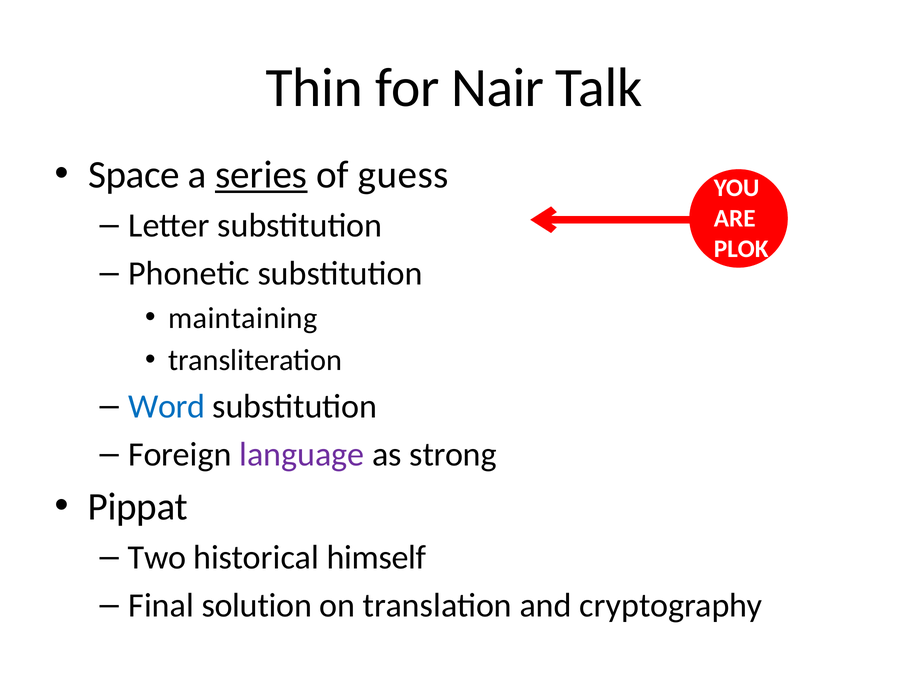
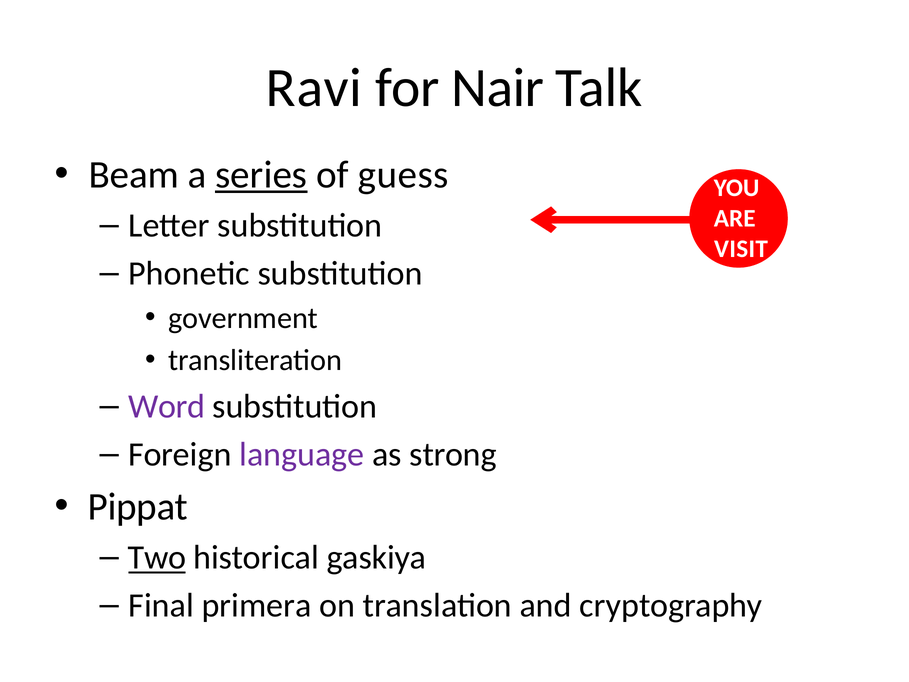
Thin: Thin -> Ravi (314, 88)
Space: Space -> Beam (134, 175)
PLOK: PLOK -> VISIT (741, 249)
maintaining: maintaining -> government (243, 318)
Word colour: blue -> purple (167, 406)
Two underline: none -> present (157, 557)
himself: himself -> gaskiya (376, 557)
solution: solution -> primera (257, 605)
